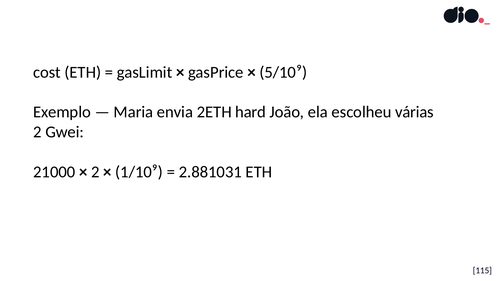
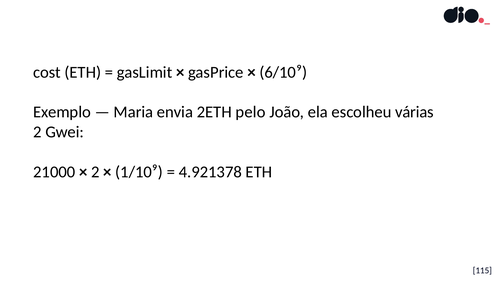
5/10⁹: 5/10⁹ -> 6/10⁹ (283, 72)
hard: hard -> pelo (251, 112)
2.881031: 2.881031 -> 4.921378 (210, 172)
